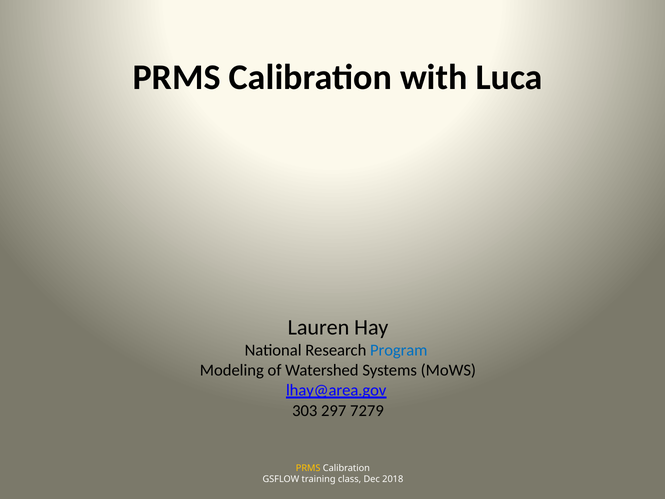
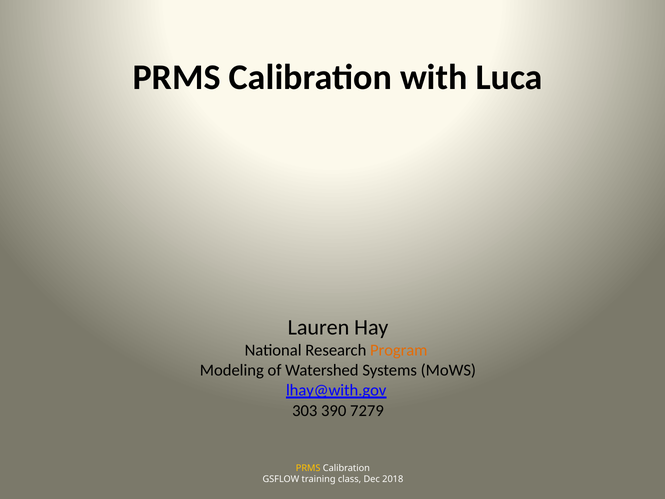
Program colour: blue -> orange (399, 350)
lhay@area.gov: lhay@area.gov -> lhay@with.gov (336, 390)
297: 297 -> 390 (334, 410)
